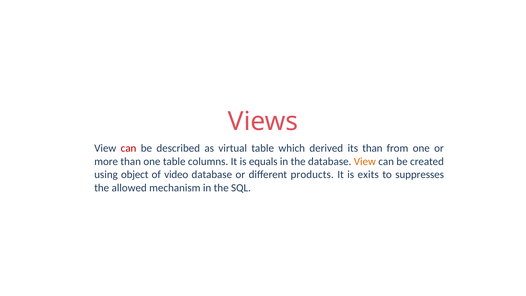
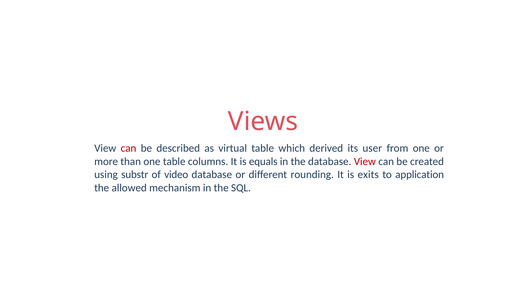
its than: than -> user (372, 148)
View colour: orange -> red (365, 161)
object: object -> substr (135, 175)
products: products -> rounding (312, 175)
suppresses: suppresses -> application (420, 175)
